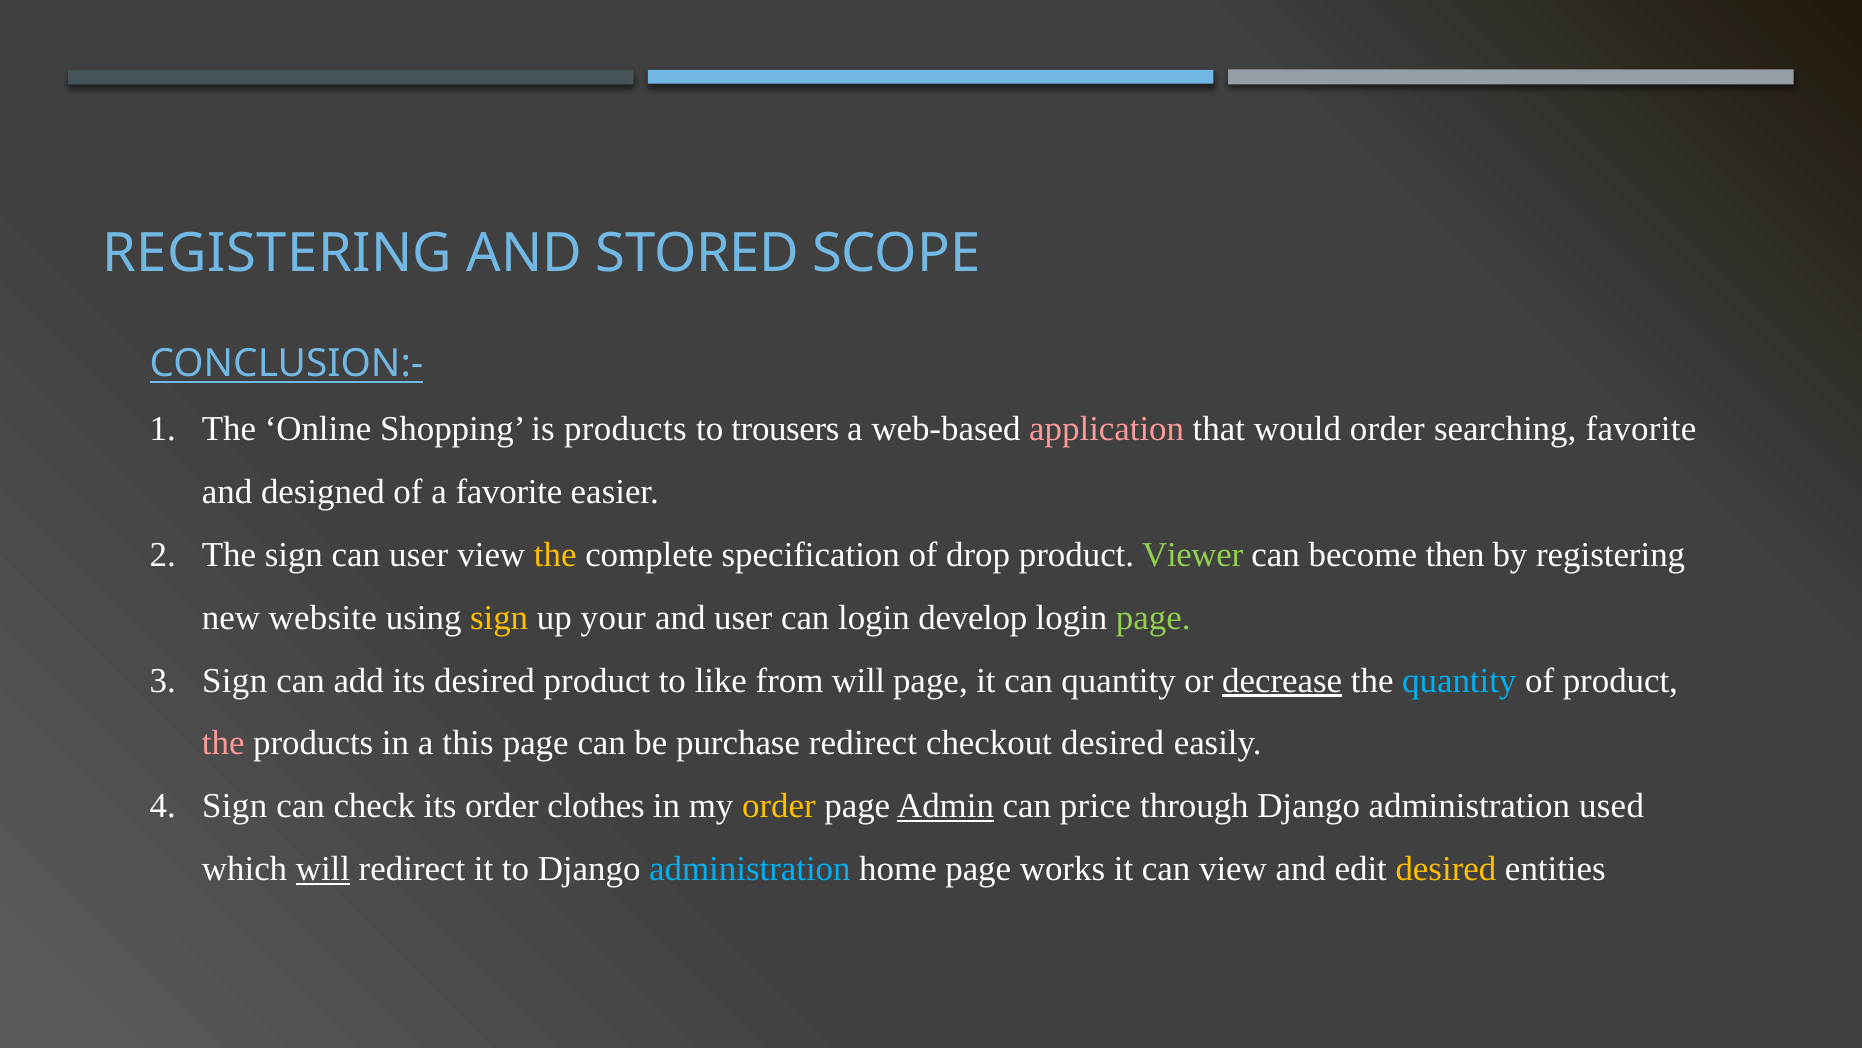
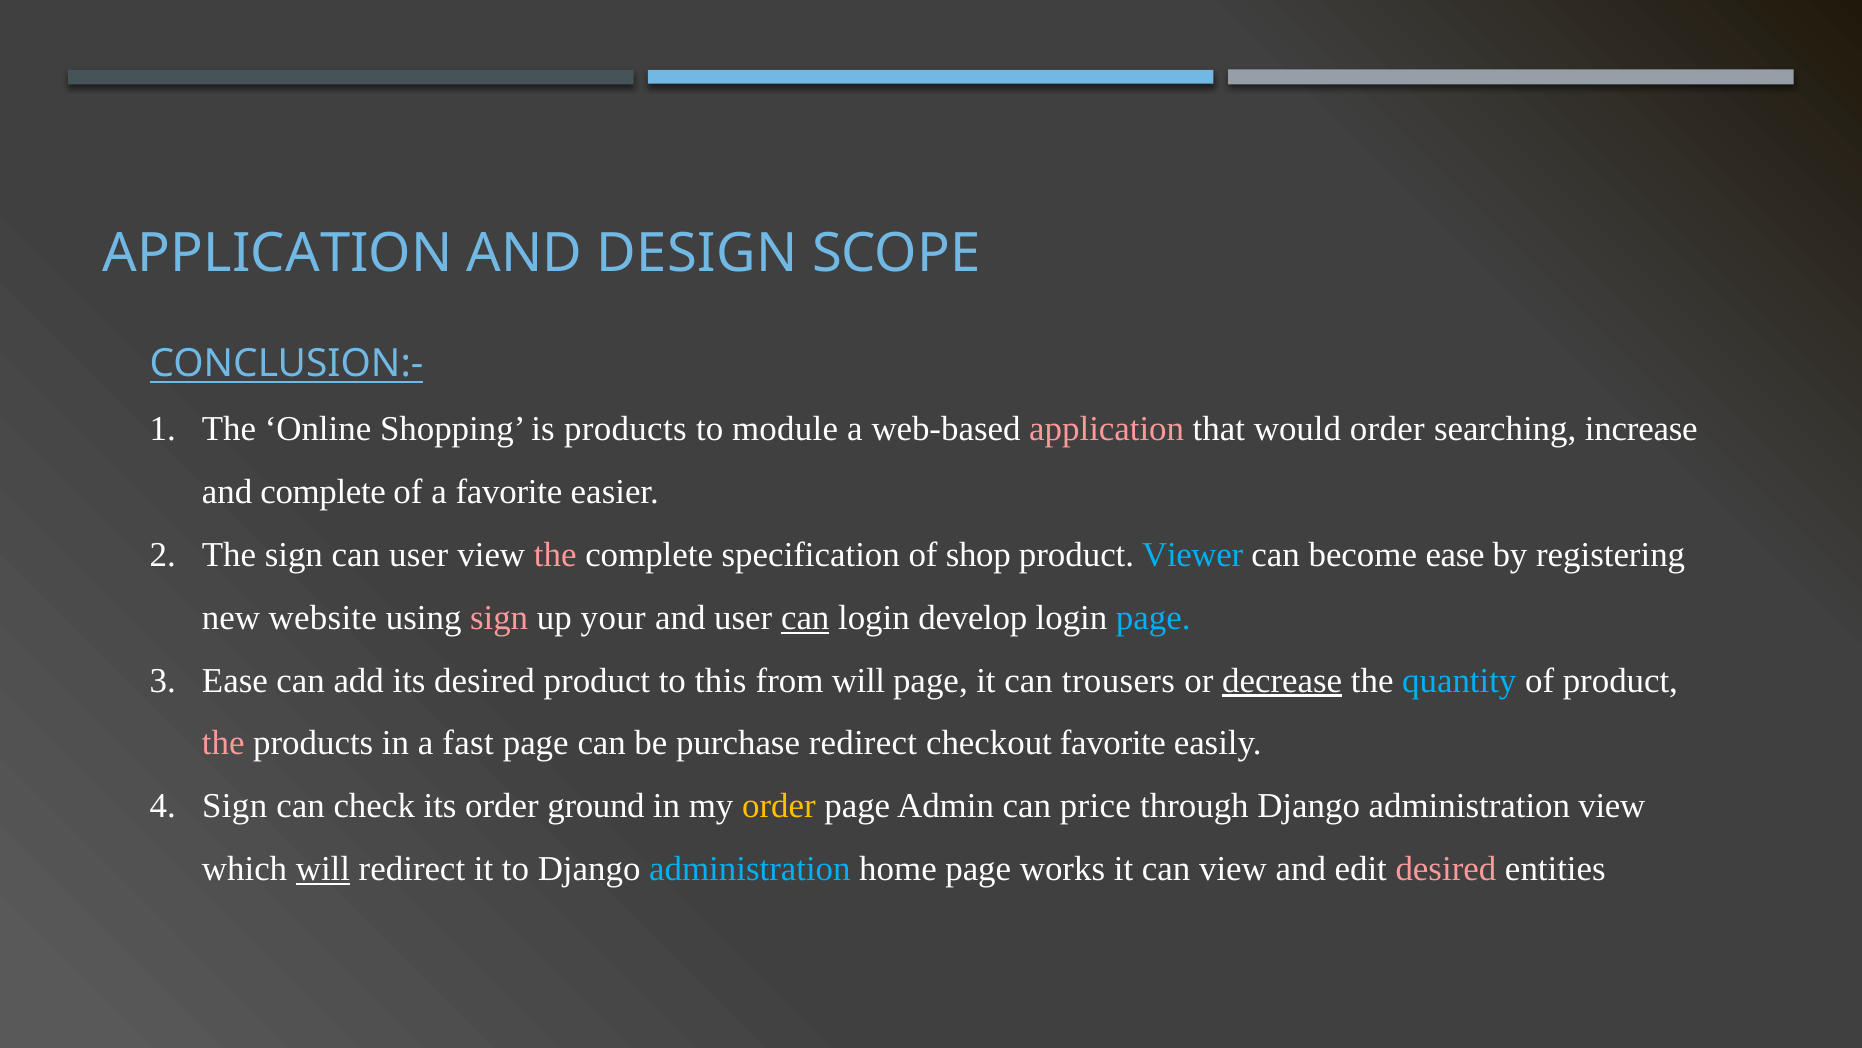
REGISTERING: REGISTERING -> APPLICATION (278, 253)
STORED: STORED -> DESIGN (697, 253)
trousers: trousers -> module (785, 429)
searching favorite: favorite -> increase (1641, 429)
and designed: designed -> complete (323, 492)
the colour: yellow -> pink (555, 554)
drop: drop -> shop (978, 554)
Viewer colour: light green -> light blue (1193, 554)
become then: then -> ease (1455, 554)
sign colour: yellow -> pink (499, 617)
can underline: none -> present (805, 617)
page colour: light green -> light blue (1153, 617)
Sign: Sign -> Ease (235, 680)
like: like -> this (721, 680)
can quantity: quantity -> trousers (1118, 680)
this: this -> fast (468, 743)
checkout desired: desired -> favorite (1113, 743)
clothes: clothes -> ground (596, 806)
Admin underline: present -> none (946, 806)
administration used: used -> view (1612, 806)
desired colour: yellow -> pink (1446, 869)
